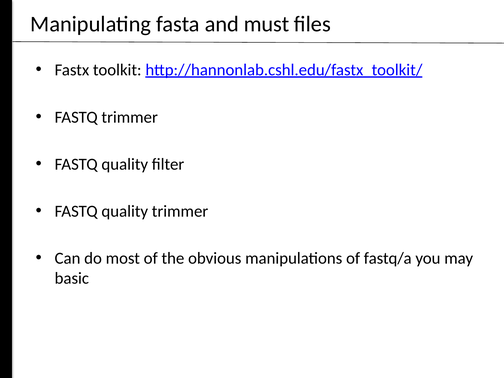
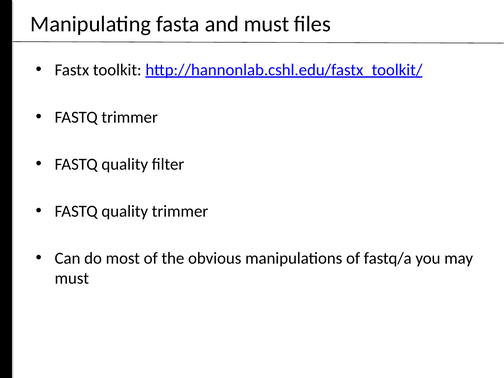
basic: basic -> must (72, 278)
